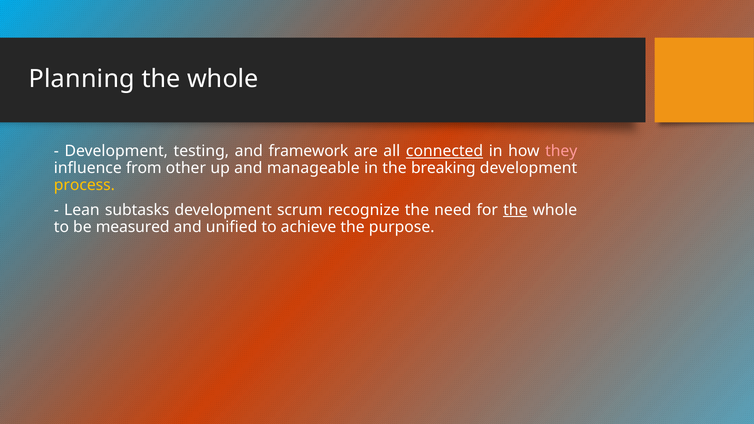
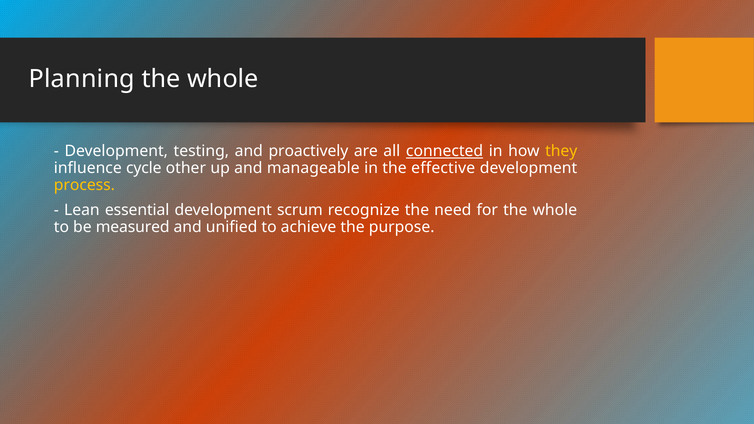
framework: framework -> proactively (308, 151)
they colour: pink -> yellow (561, 151)
from: from -> cycle (144, 168)
breaking: breaking -> effective (443, 168)
subtasks: subtasks -> essential (137, 210)
the underline: present -> none (515, 210)
